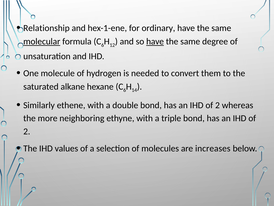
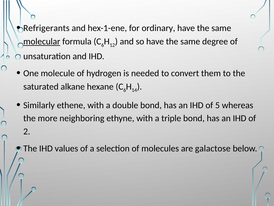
Relationship: Relationship -> Refrigerants (46, 28)
have underline: present -> none (155, 41)
2: 2 -> 5 (217, 105)
increases: increases -> galactose (213, 148)
